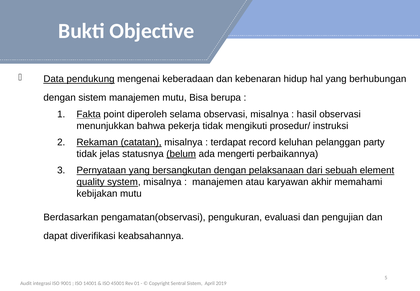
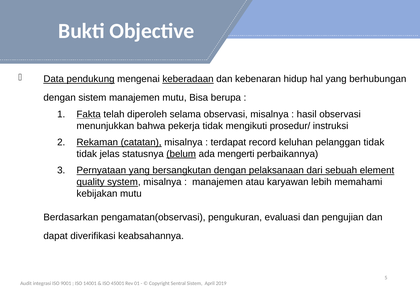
keberadaan underline: none -> present (188, 79)
point: point -> telah (114, 114)
pelanggan party: party -> tidak (374, 142)
akhir: akhir -> lebih (321, 182)
